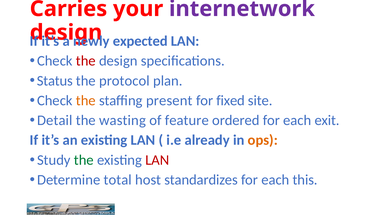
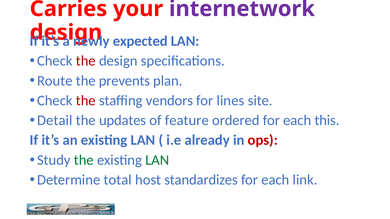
Status: Status -> Route (55, 81)
protocol: protocol -> prevents (125, 81)
the colour: orange -> red (86, 101)
present: present -> vendors (169, 101)
fixed: fixed -> lines (230, 101)
wasting: wasting -> updates (123, 121)
exit: exit -> this (327, 121)
ops colour: orange -> red (263, 140)
LAN colour: red -> green (157, 160)
this: this -> link (305, 180)
